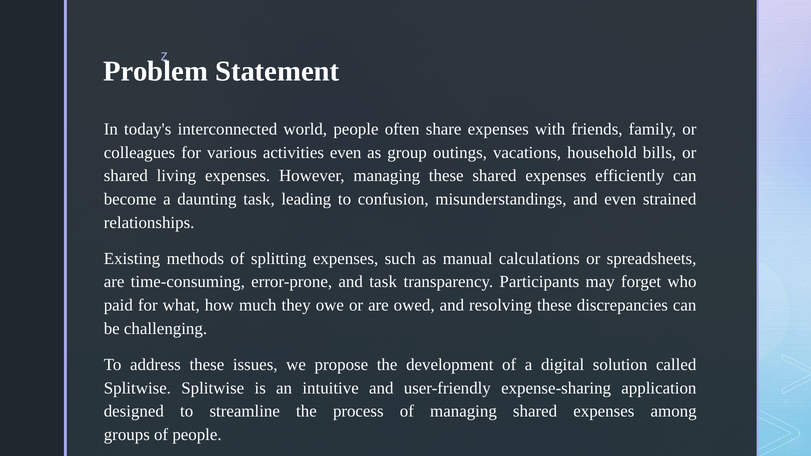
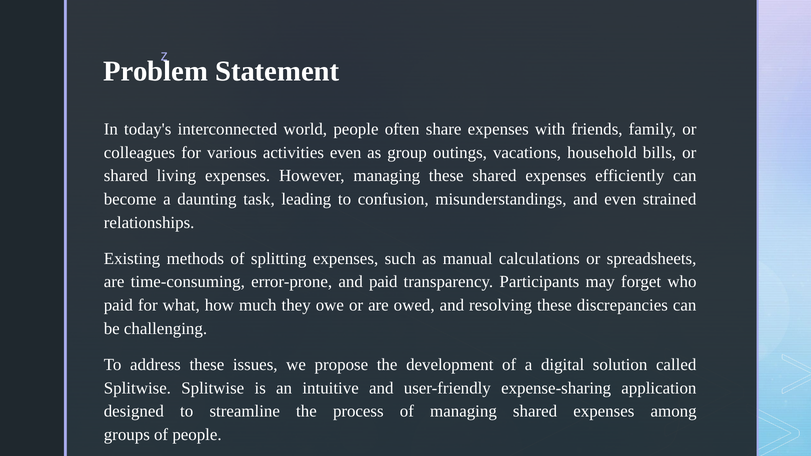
and task: task -> paid (383, 282)
